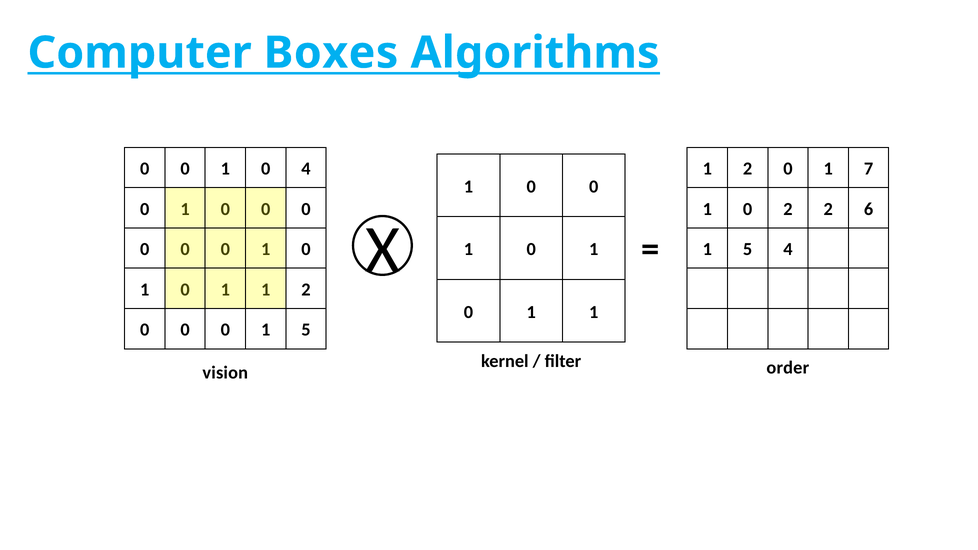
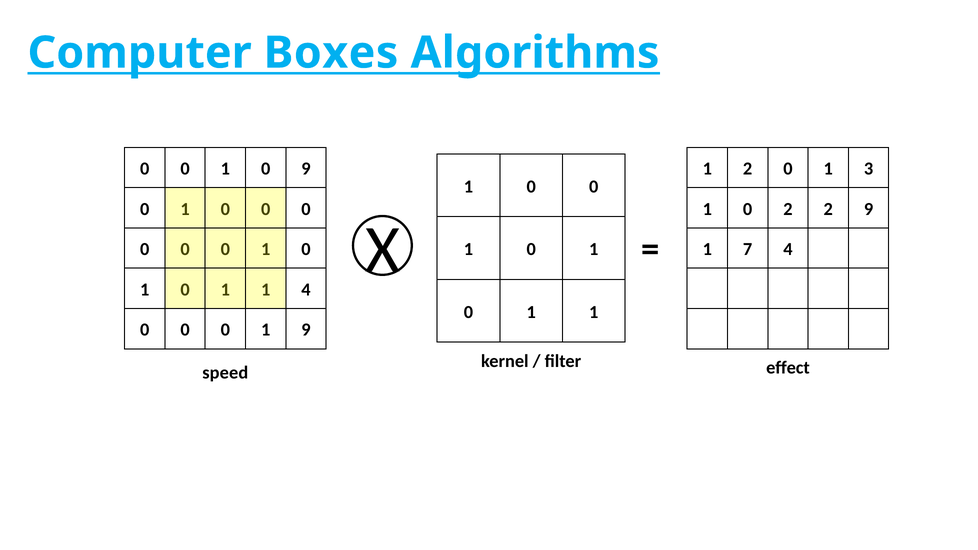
0 4: 4 -> 9 (306, 169)
7: 7 -> 3 (869, 169)
2 6: 6 -> 9 (869, 209)
5: 5 -> 7 (748, 249)
2: 2 -> 4 (306, 290)
0 1 5: 5 -> 9 (306, 330)
order: order -> effect (788, 368)
vision: vision -> speed (225, 373)
